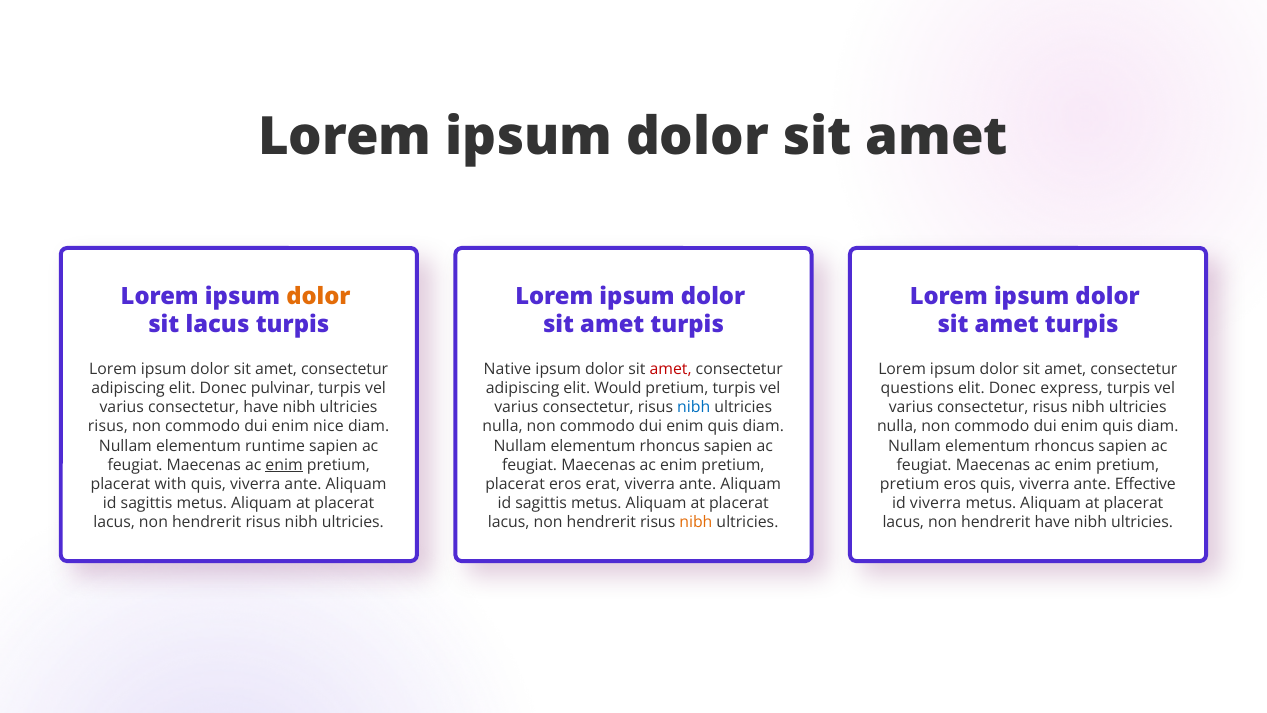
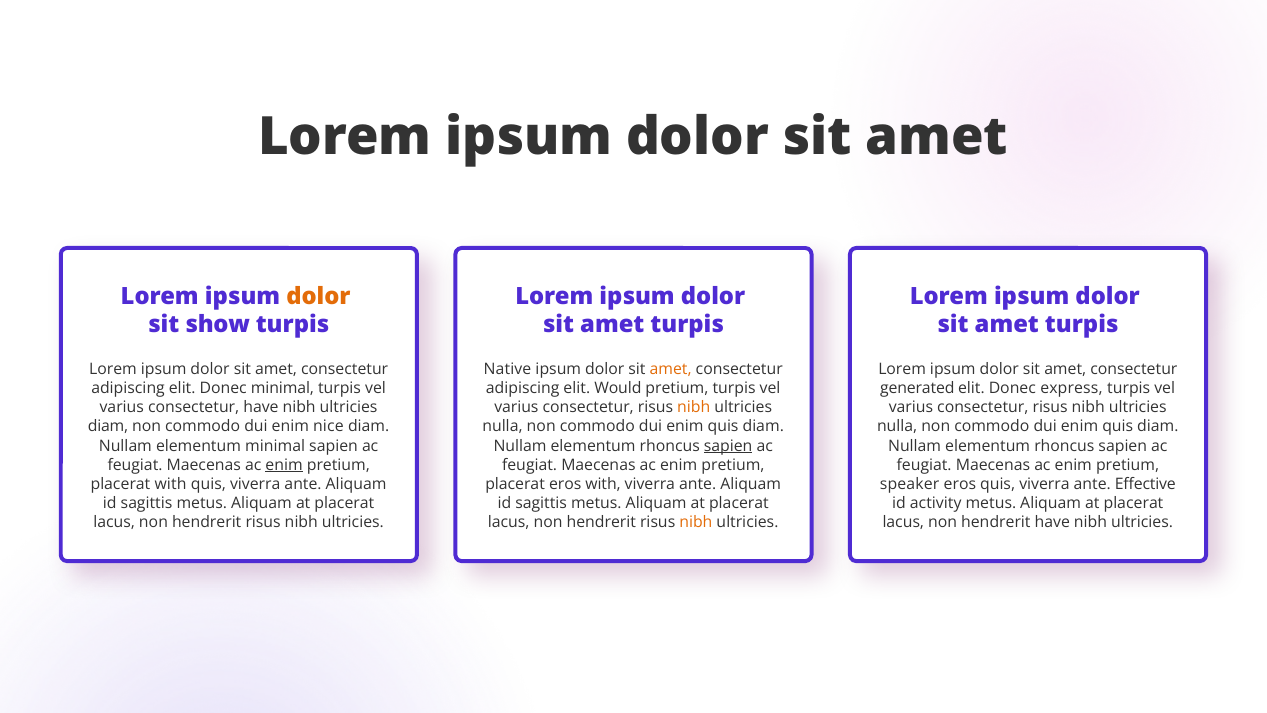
sit lacus: lacus -> show (218, 325)
amet colour: red -> orange (671, 370)
Donec pulvinar: pulvinar -> minimal (282, 389)
questions: questions -> generated (917, 389)
nibh colour: blue -> orange (694, 408)
risus: risus -> diam (108, 427)
elementum runtime: runtime -> minimal (275, 446)
sapien underline: none -> present (728, 446)
eros erat: erat -> with (603, 484)
pretium: pretium -> speaker (910, 484)
id viverra: viverra -> activity (936, 503)
